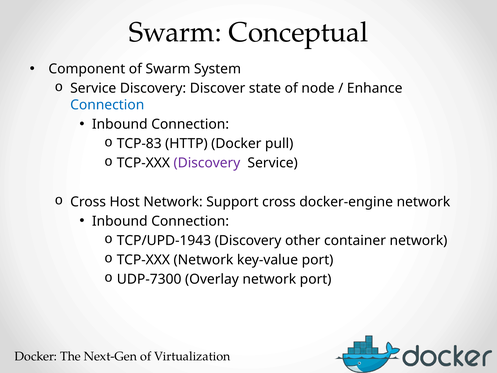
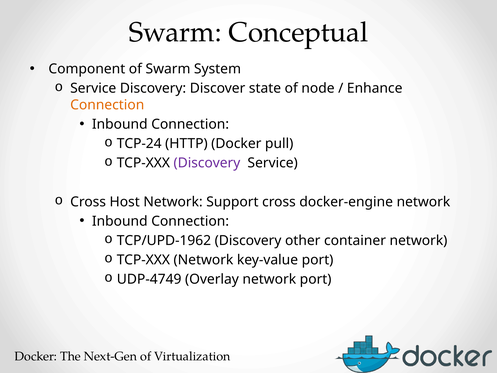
Connection colour: blue -> orange (107, 105)
TCP-83: TCP-83 -> TCP-24 (139, 144)
TCP/UPD-1943: TCP/UPD-1943 -> TCP/UPD-1962 (164, 240)
UDP-7300: UDP-7300 -> UDP-4749 (149, 279)
